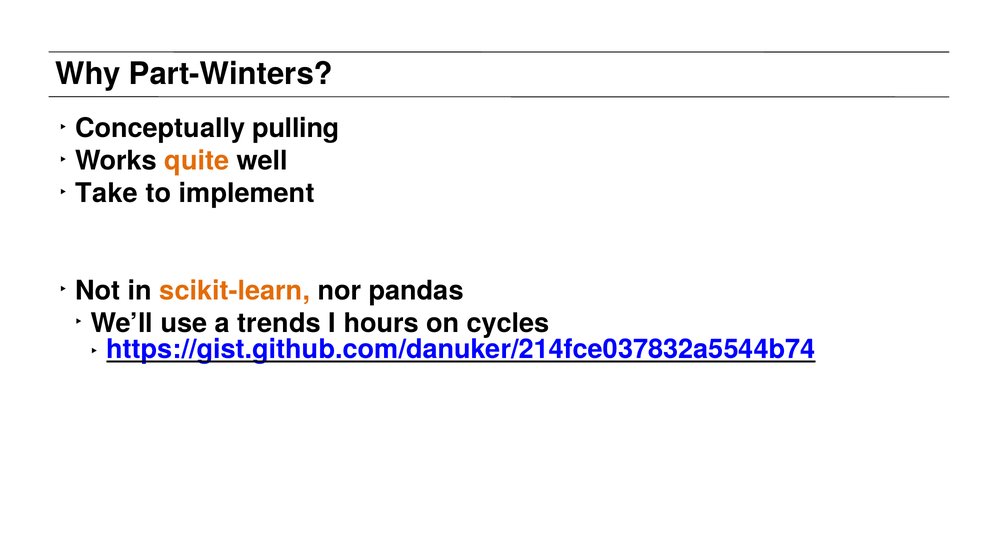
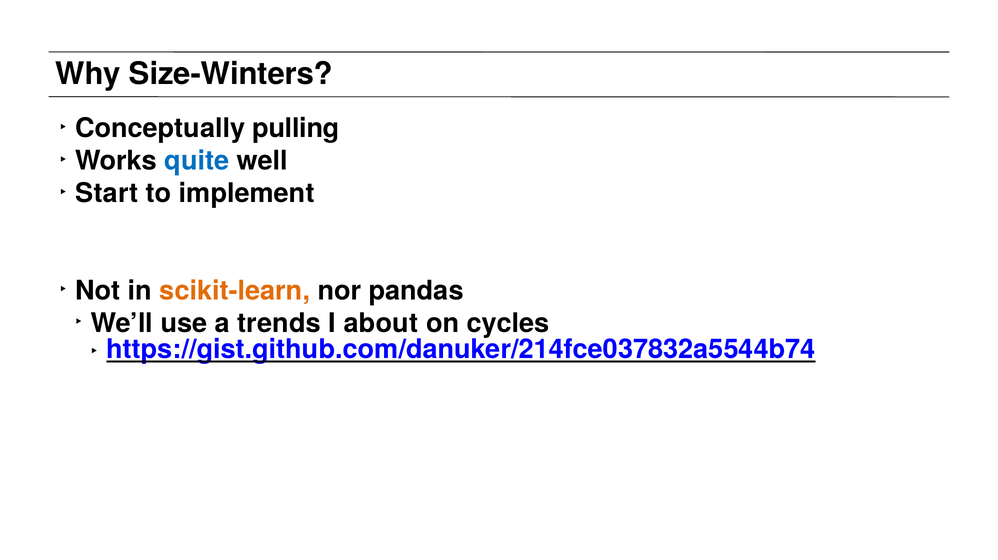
Part-Winters: Part-Winters -> Size-Winters (231, 74)
quite colour: orange -> blue (197, 161)
Take: Take -> Start (107, 193)
hours: hours -> about (381, 323)
